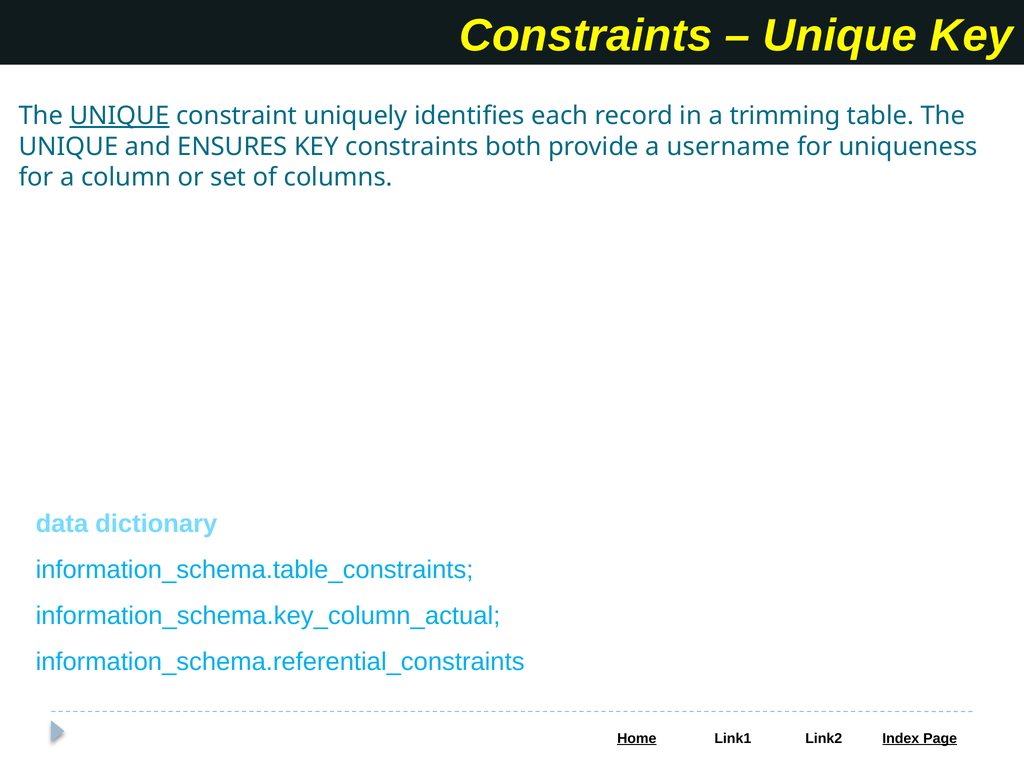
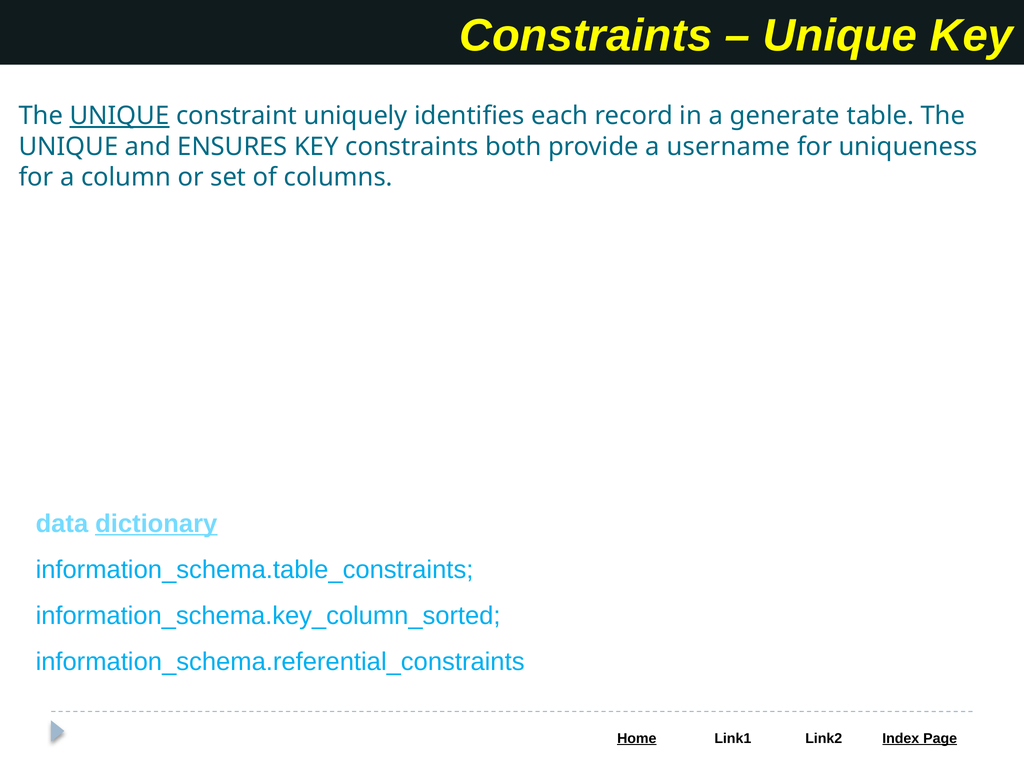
trimming: trimming -> generate (785, 116)
dictionary underline: none -> present (156, 524)
information_schema.key_column_actual: information_schema.key_column_actual -> information_schema.key_column_sorted (268, 616)
